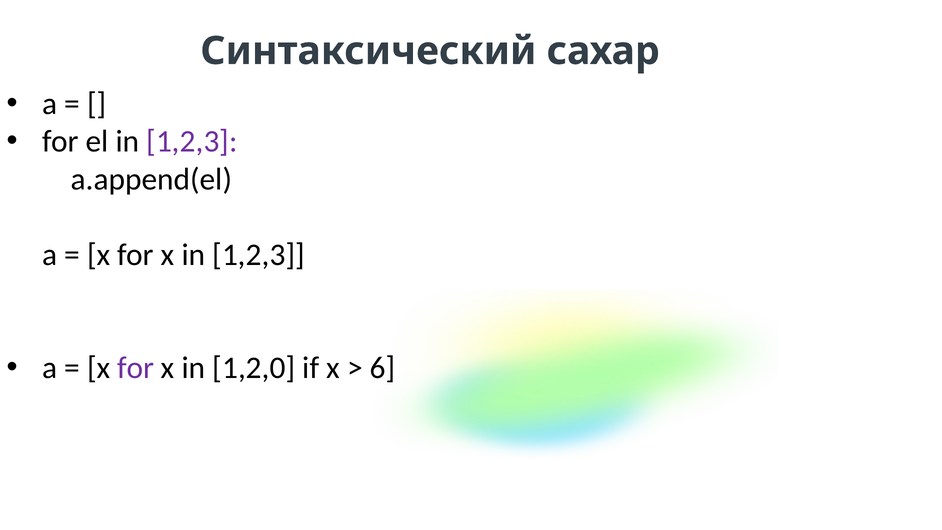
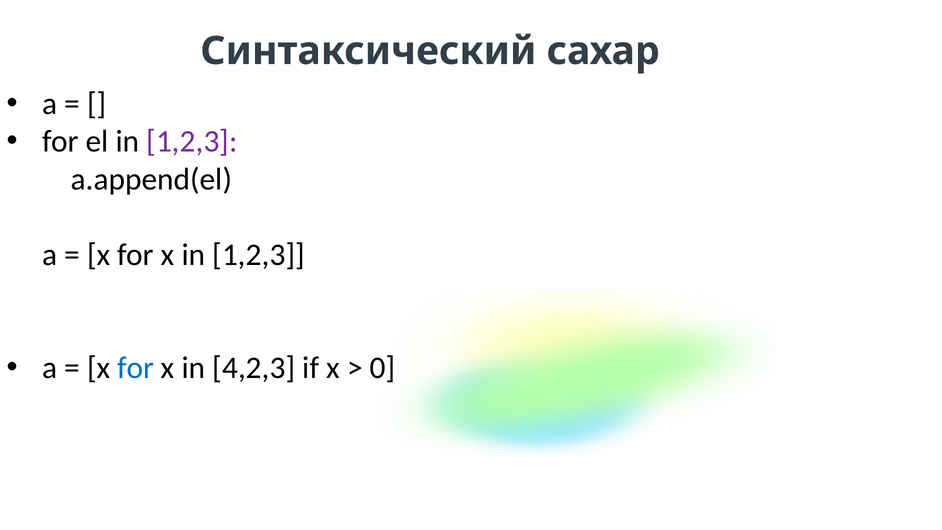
for colour: purple -> blue (136, 368)
1,2,0: 1,2,0 -> 4,2,3 (254, 368)
6: 6 -> 0 (383, 368)
